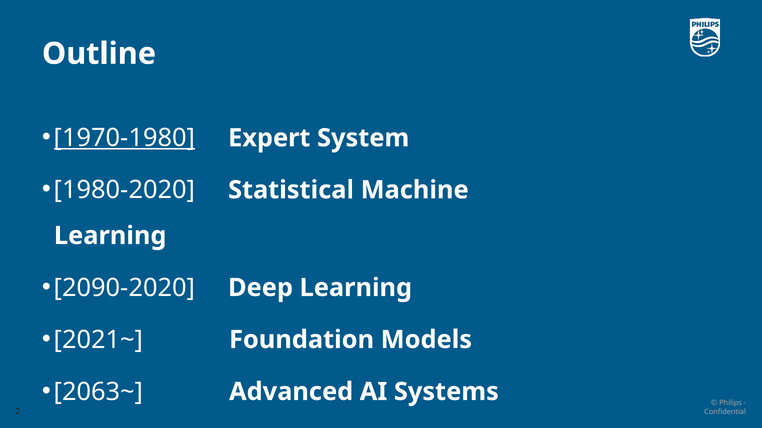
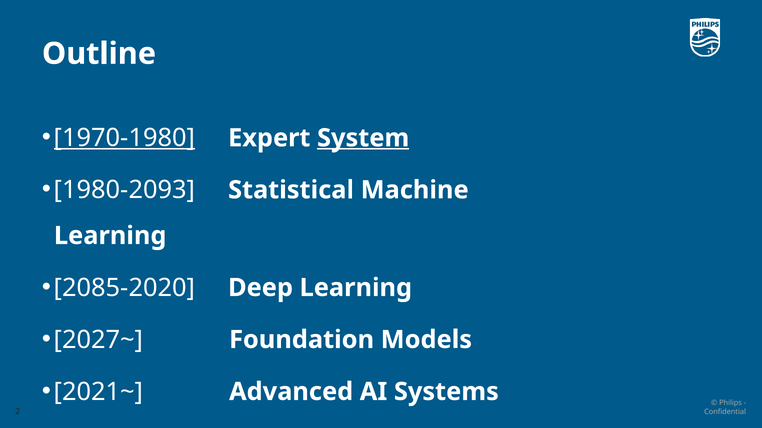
System underline: none -> present (363, 138)
1980-2020: 1980-2020 -> 1980-2093 (124, 190)
2090-2020: 2090-2020 -> 2085-2020 (124, 288)
2021~: 2021~ -> 2027~ (99, 340)
2063~: 2063~ -> 2021~ (99, 392)
